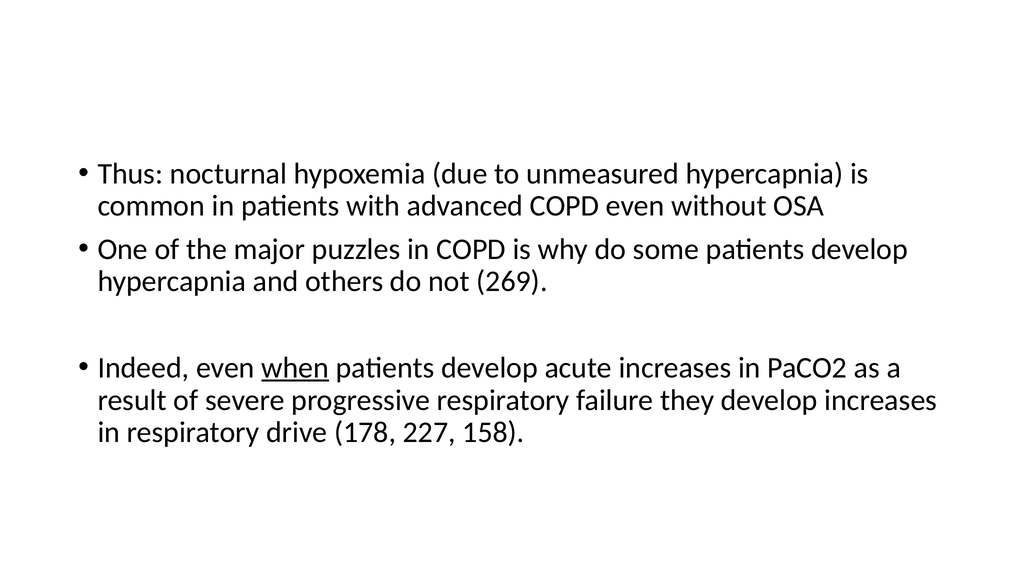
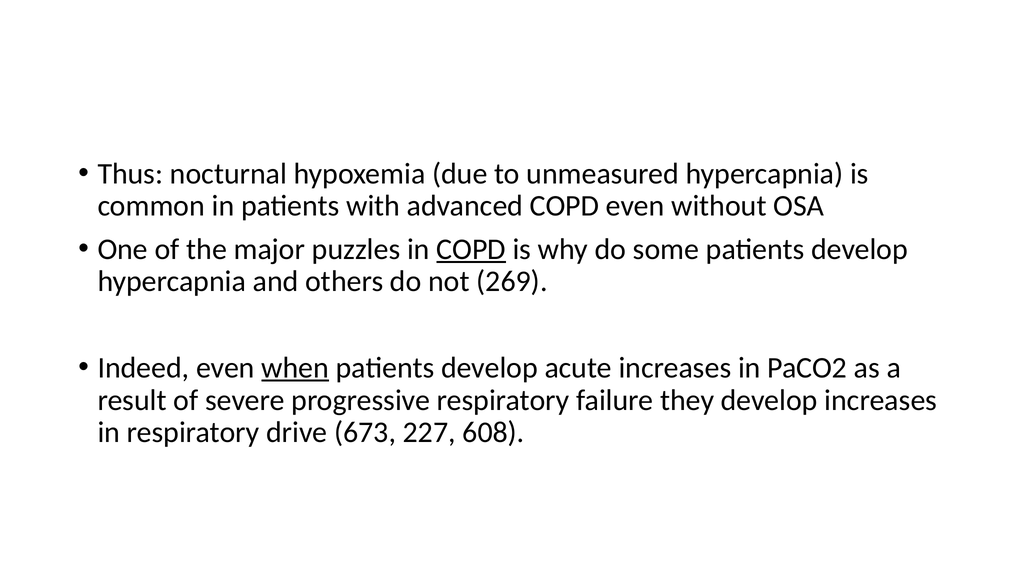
COPD underline: none -> present (471, 249)
178: 178 -> 673 (365, 432)
158: 158 -> 608 (493, 432)
